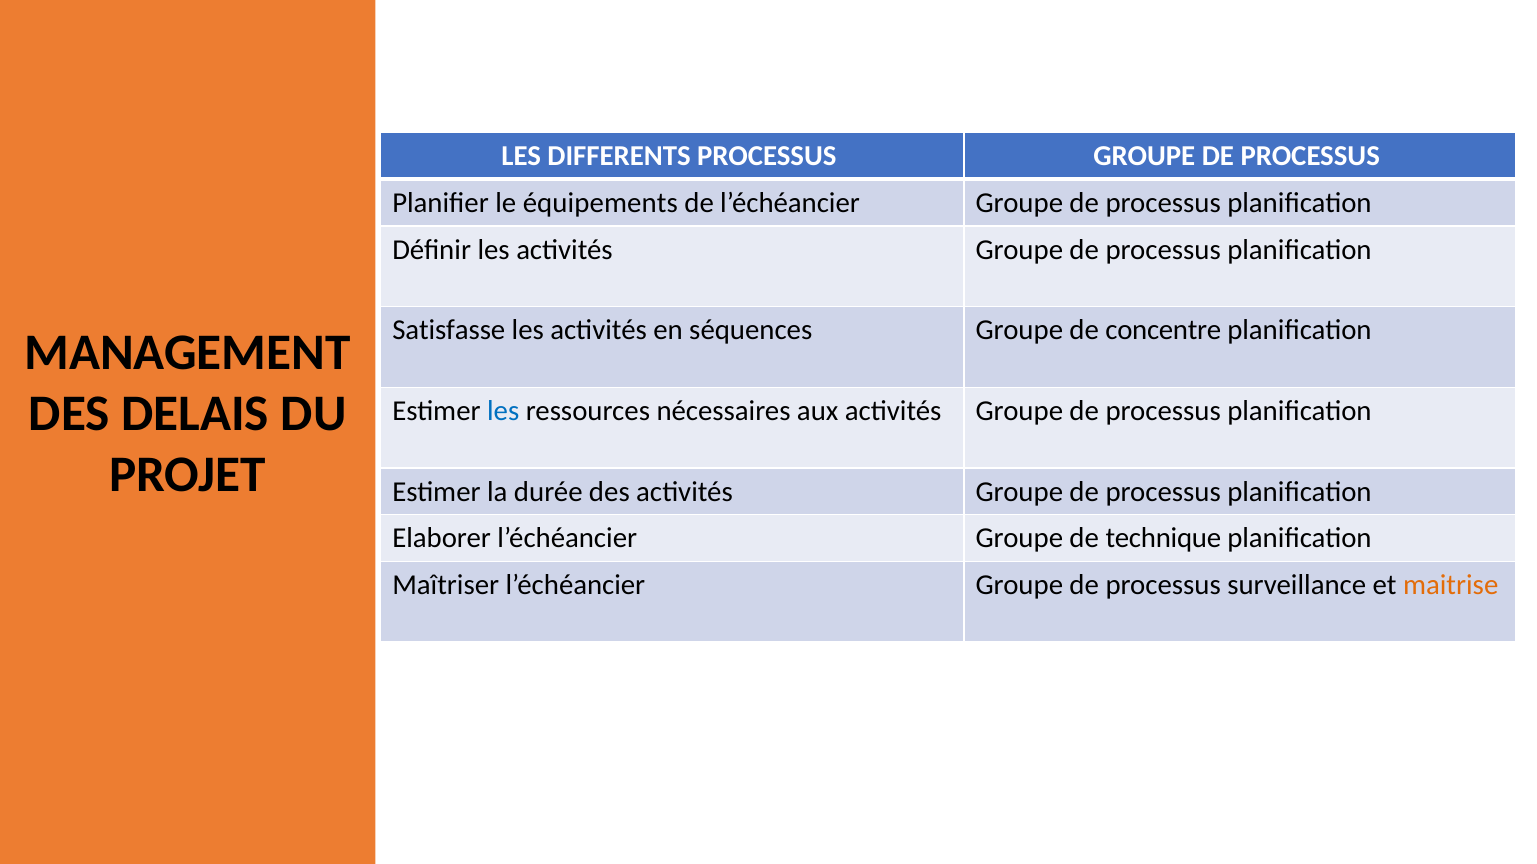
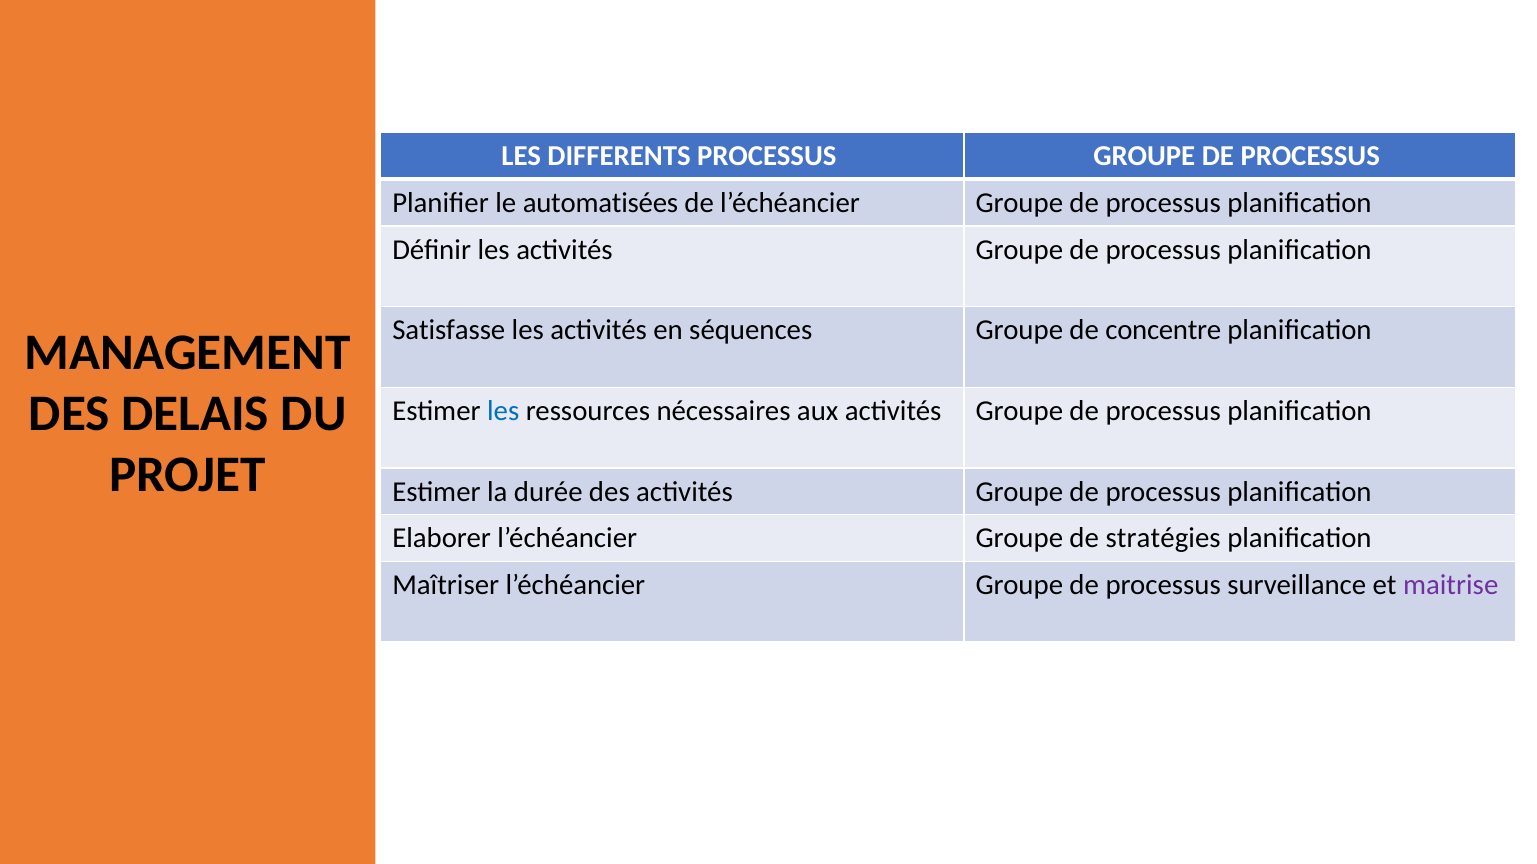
équipements: équipements -> automatisées (600, 203)
technique: technique -> stratégies (1163, 539)
maitrise colour: orange -> purple (1451, 586)
